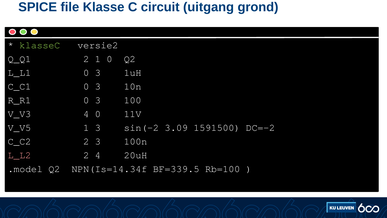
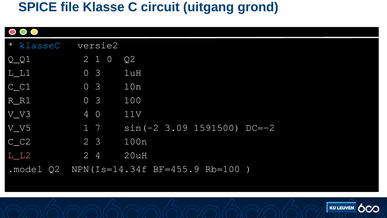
klasseC colour: light green -> light blue (40, 45)
1 3: 3 -> 7 (98, 127)
BF=339.5: BF=339.5 -> BF=455.9 (176, 169)
